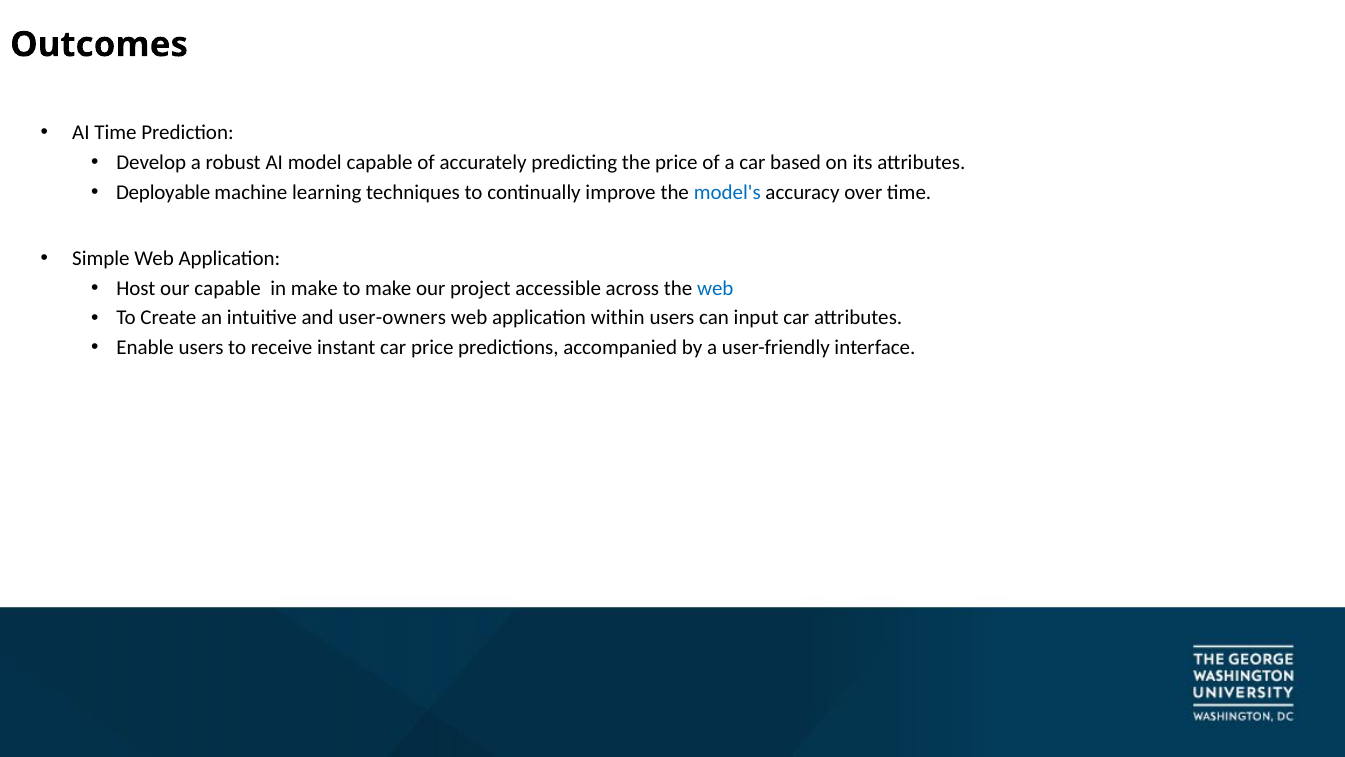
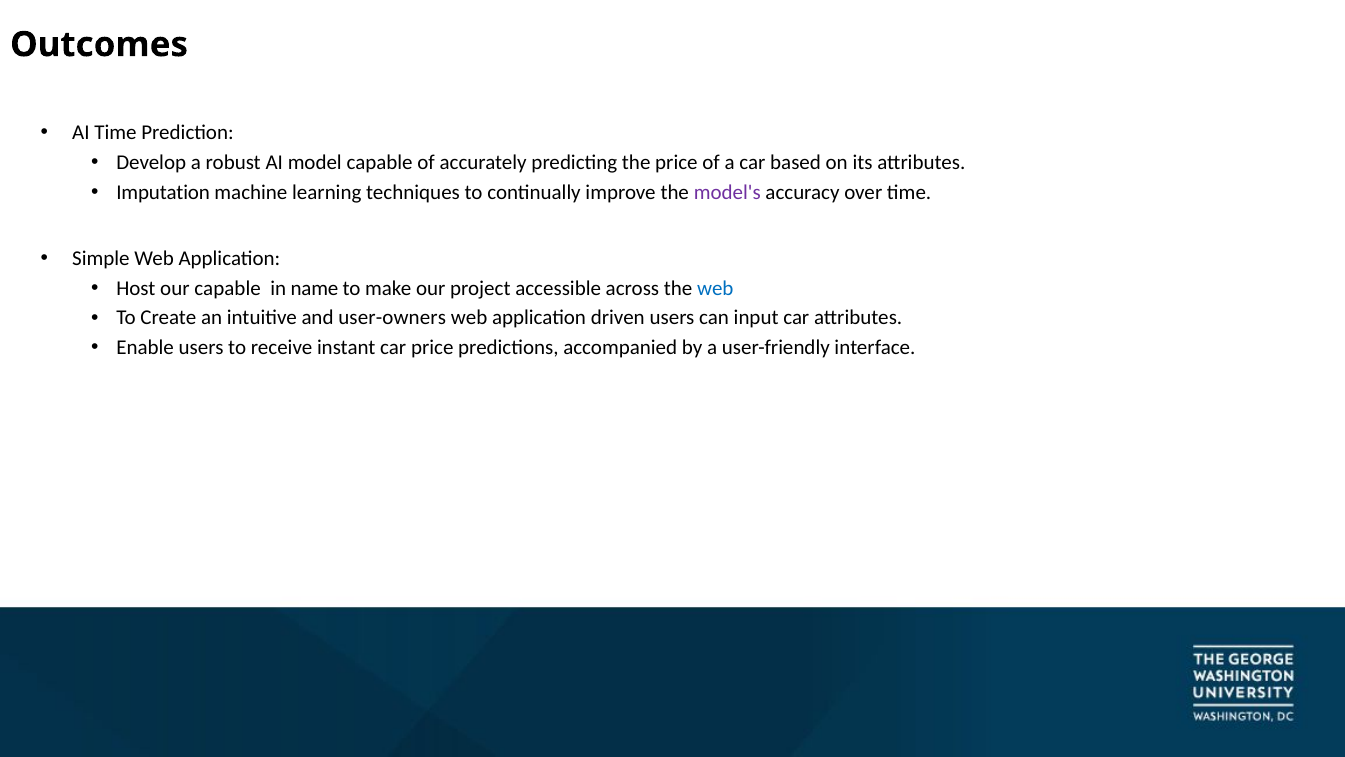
Deployable: Deployable -> Imputation (163, 192)
model's colour: blue -> purple (727, 192)
in make: make -> name (314, 288)
within: within -> driven (618, 318)
